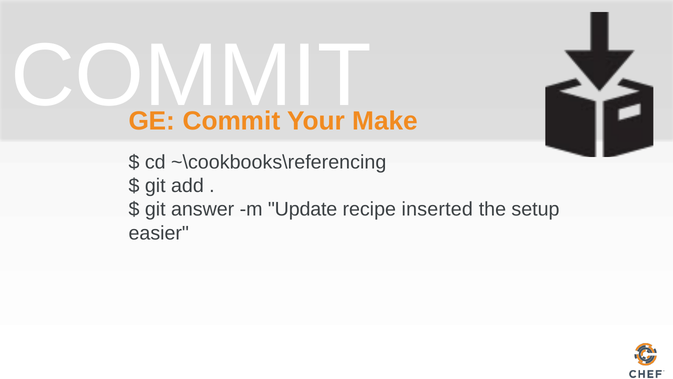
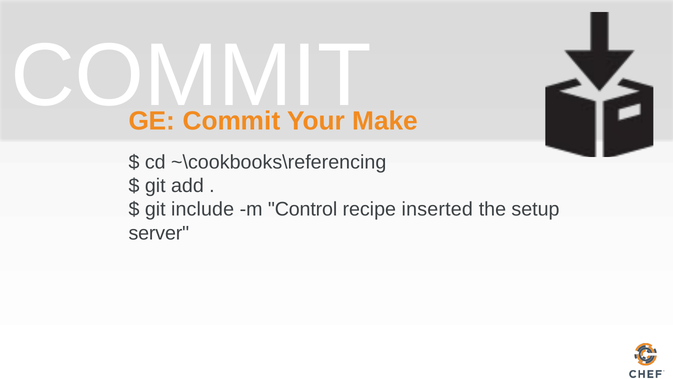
answer: answer -> include (203, 209)
Update: Update -> Control (303, 209)
easier: easier -> server (159, 233)
